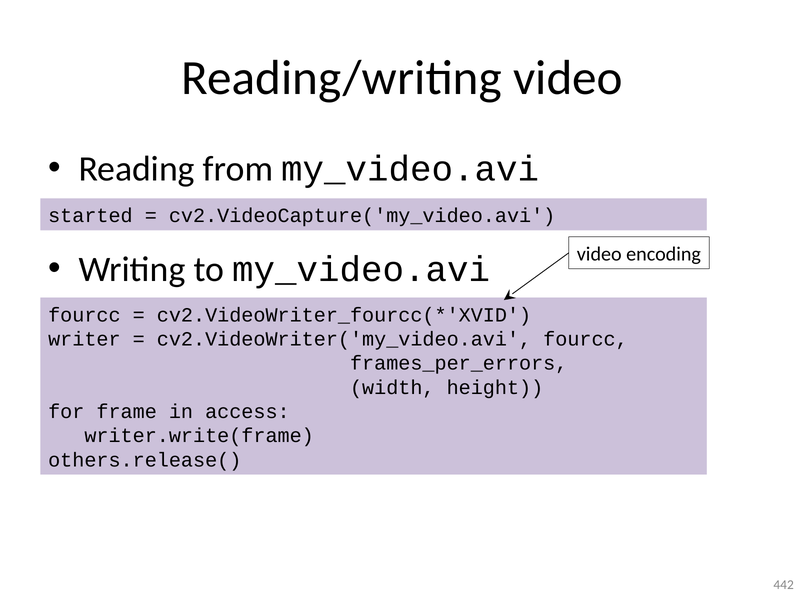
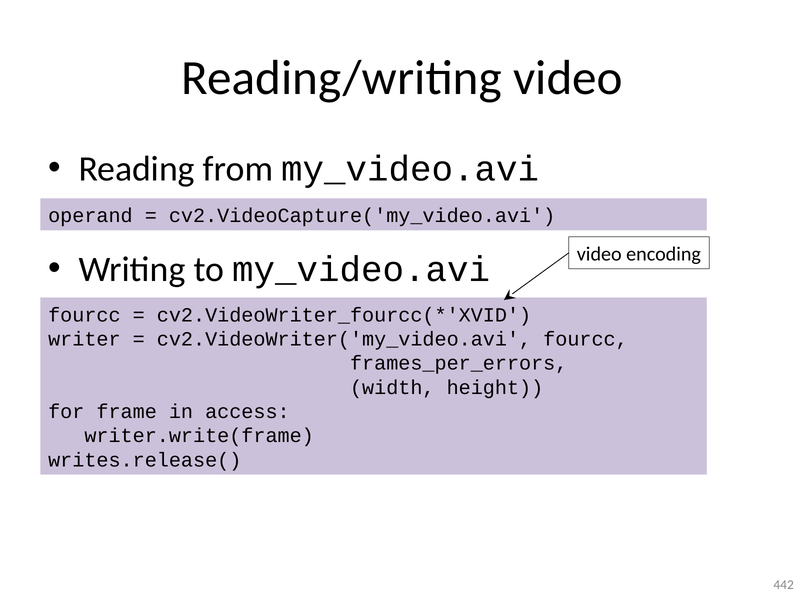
started: started -> operand (90, 216)
others.release(: others.release( -> writes.release( (145, 460)
